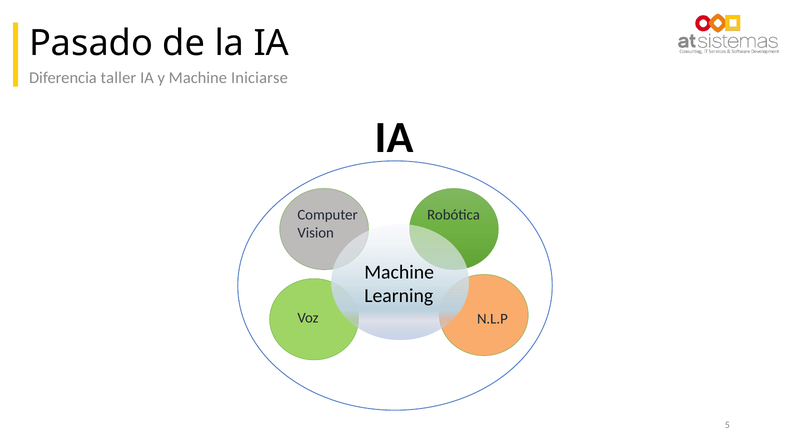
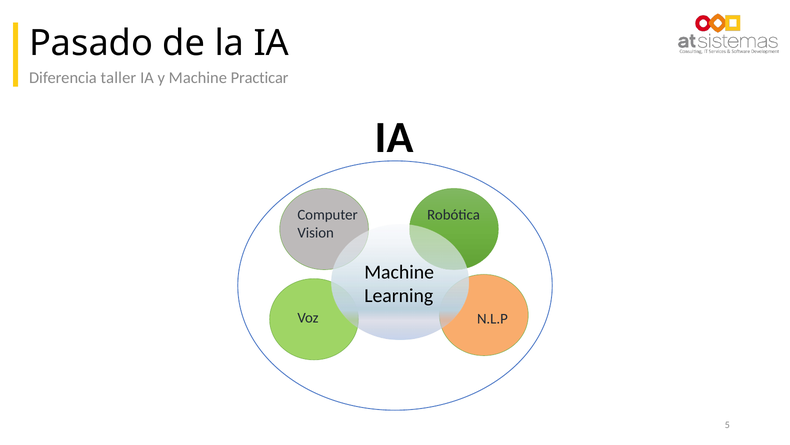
Iniciarse: Iniciarse -> Practicar (260, 78)
